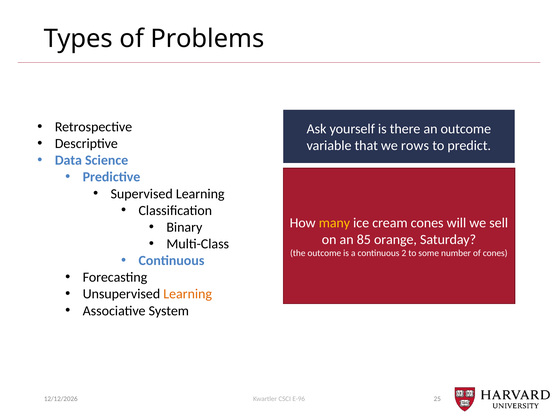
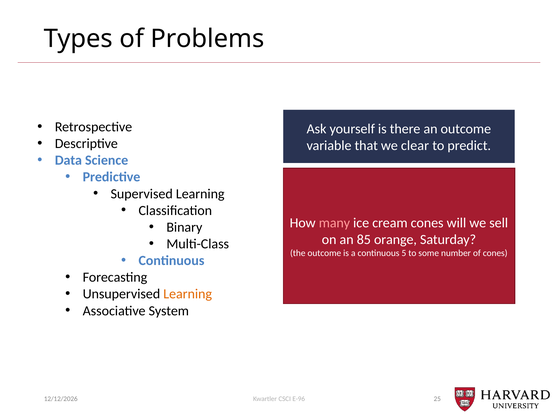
rows: rows -> clear (415, 146)
many colour: yellow -> pink (334, 223)
2: 2 -> 5 (404, 254)
